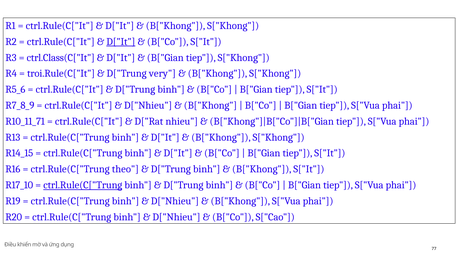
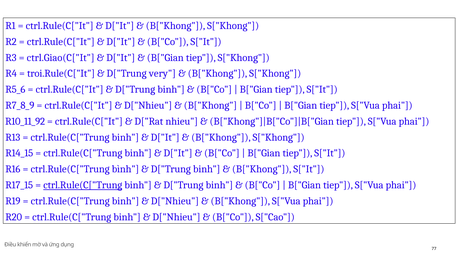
D["It underline: present -> none (121, 42)
ctrl.Class(C["It: ctrl.Class(C["It -> ctrl.Giao(C["It (61, 58)
R10_11_71: R10_11_71 -> R10_11_92 (25, 121)
theo: theo -> bình (125, 169)
R17_10: R17_10 -> R17_15 (19, 185)
